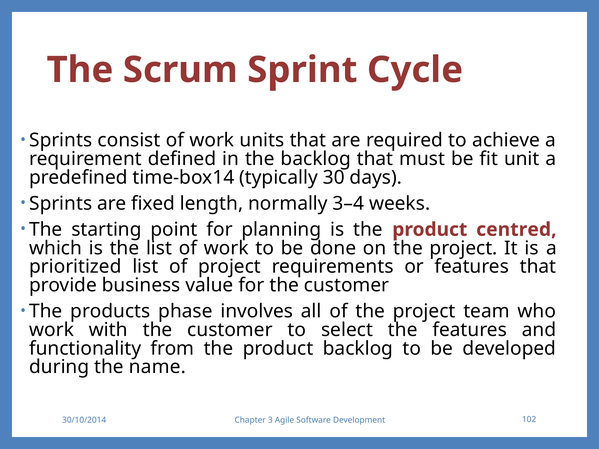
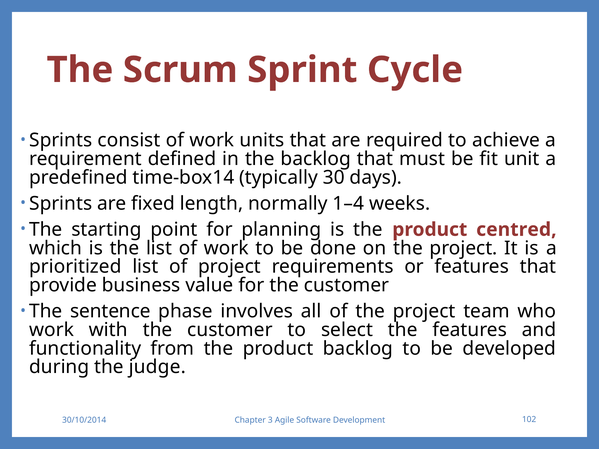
3–4: 3–4 -> 1–4 (348, 204)
products: products -> sentence (110, 311)
name: name -> judge (157, 367)
